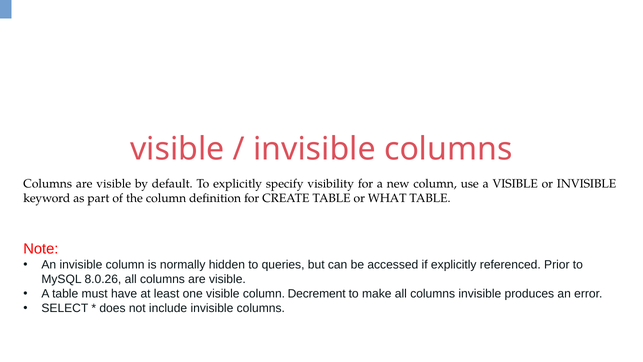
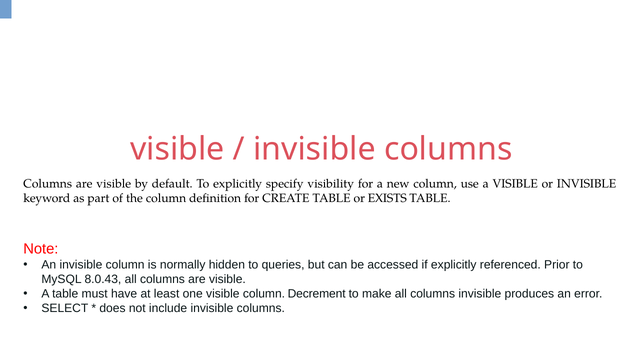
WHAT: WHAT -> EXISTS (387, 198)
8.0.26: 8.0.26 -> 8.0.43 (103, 279)
